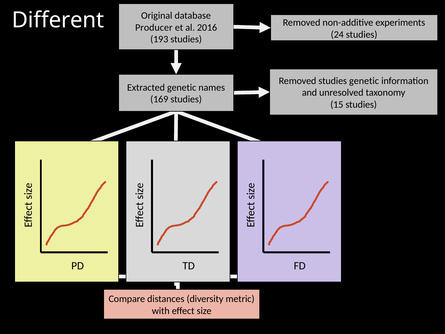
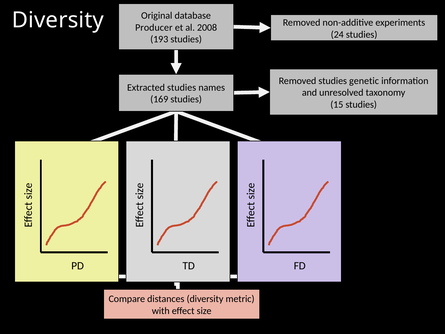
Different: Different -> Diversity (58, 20)
2016: 2016 -> 2008 (207, 27)
Extracted genetic: genetic -> studies (182, 87)
